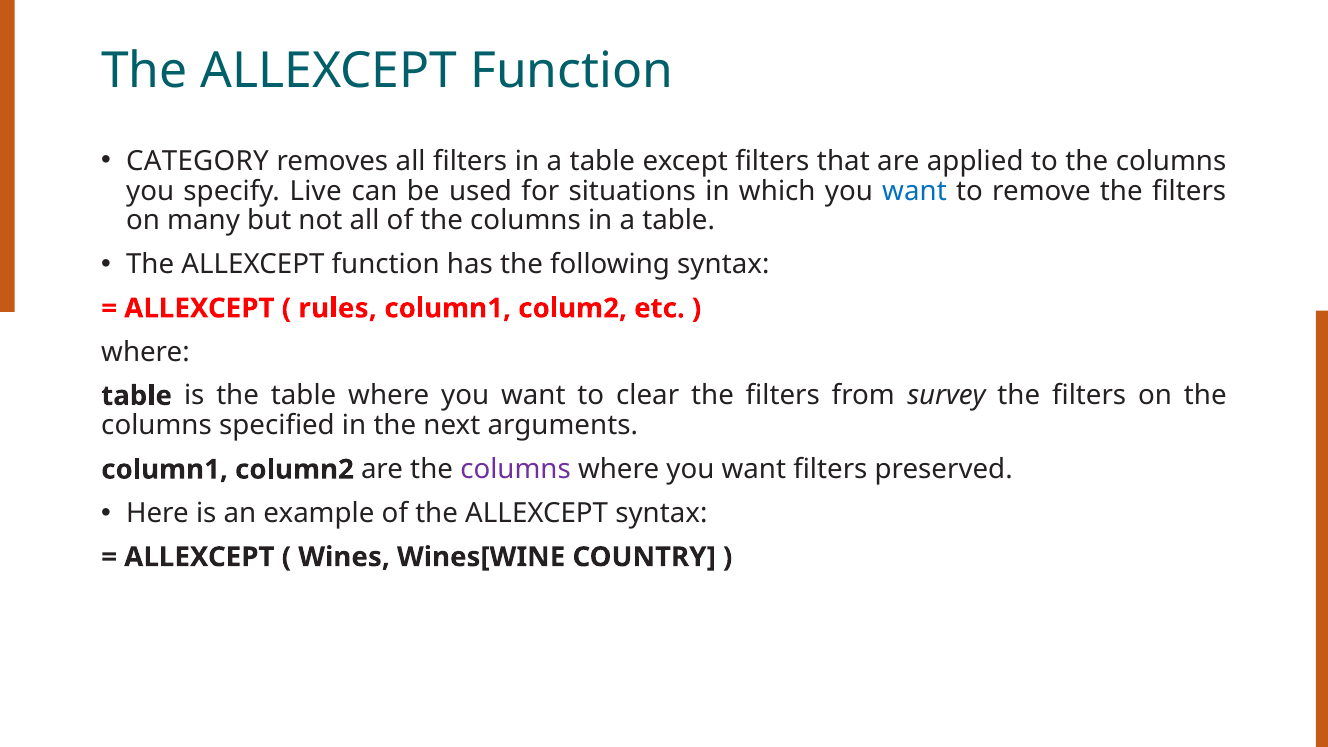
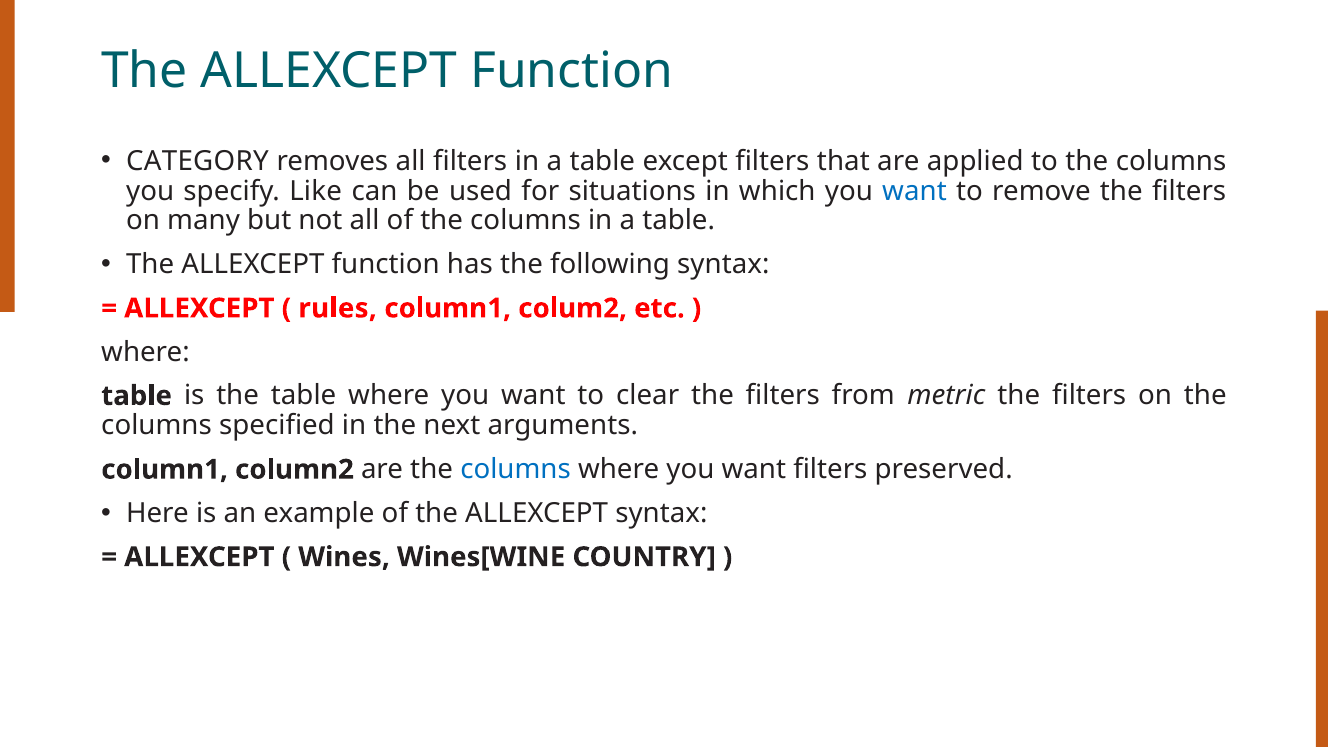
Live: Live -> Like (316, 191)
survey: survey -> metric (946, 396)
columns colour: purple -> blue (516, 470)
